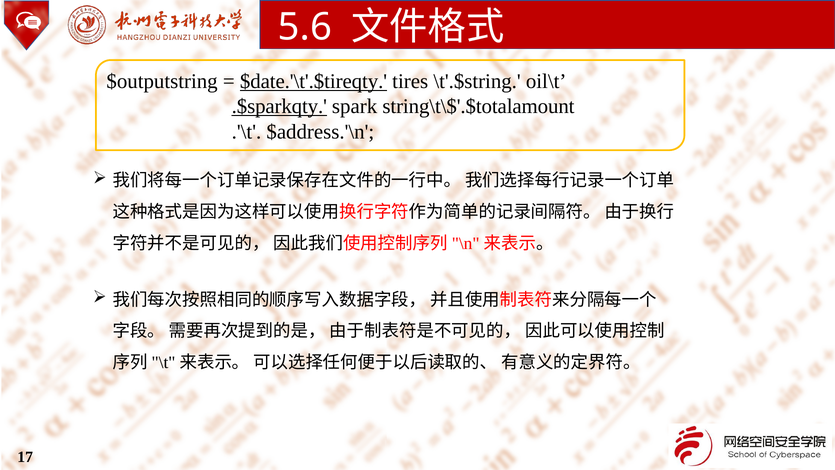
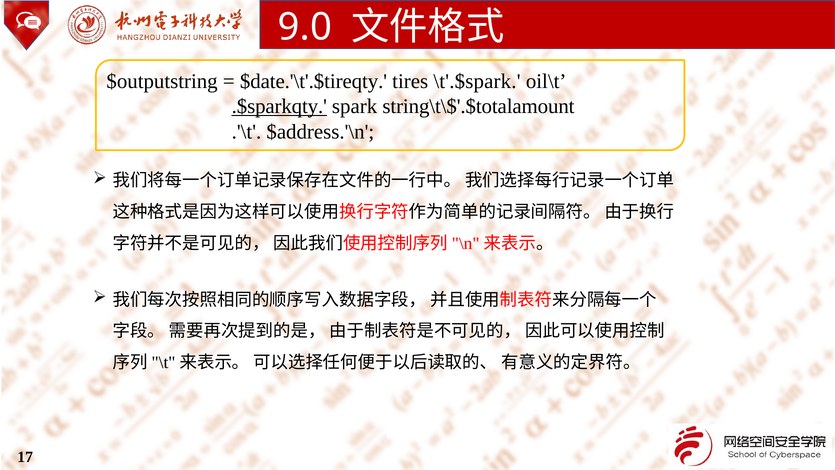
5.6: 5.6 -> 9.0 (305, 27)
$date.'\t'.$tireqty underline: present -> none (313, 81)
\t'.$string: \t'.$string -> \t'.$spark (477, 81)
